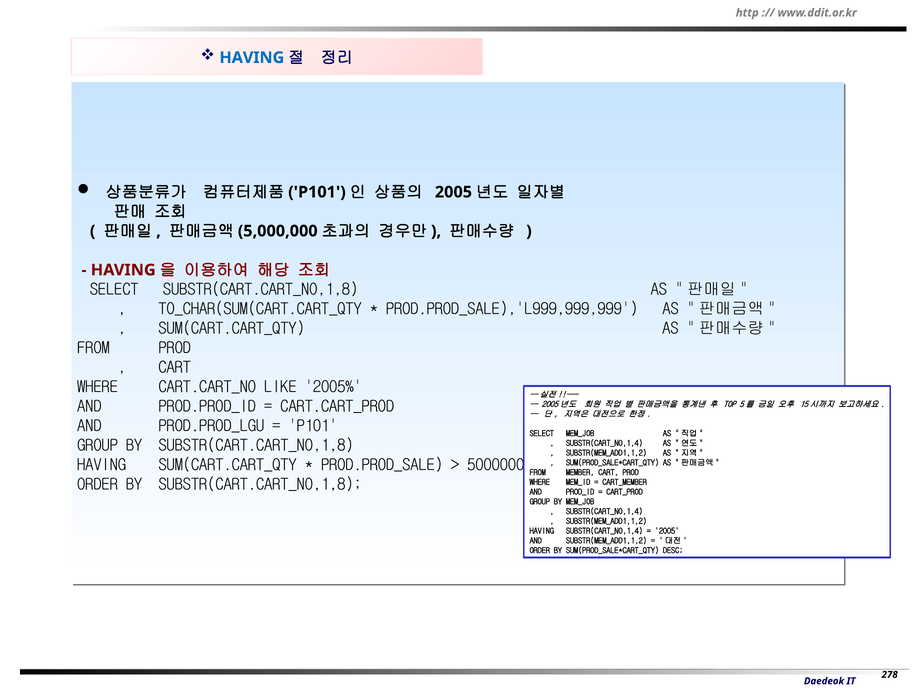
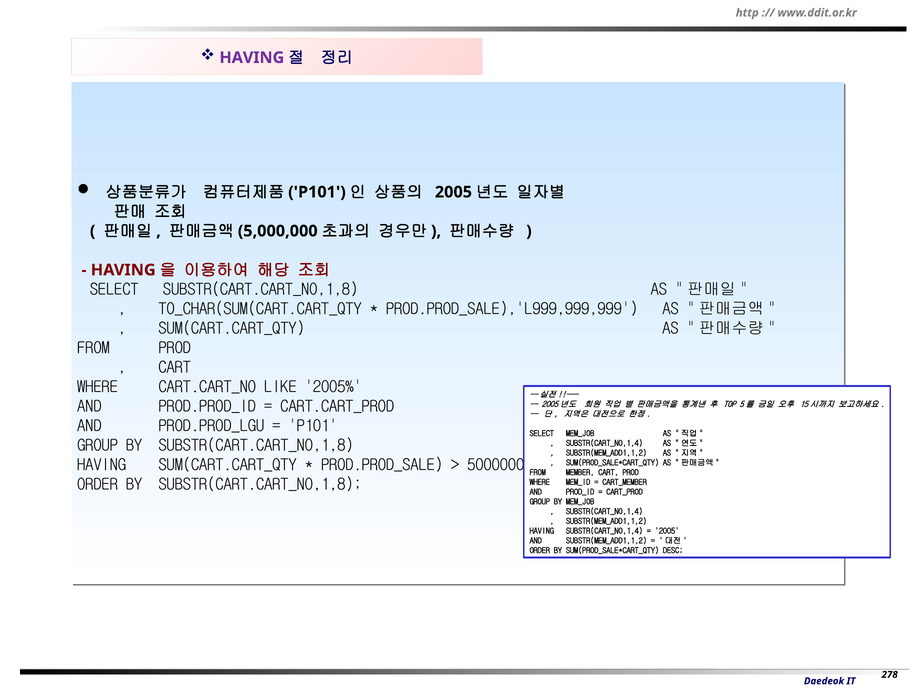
HAVING colour: blue -> purple (252, 58)
